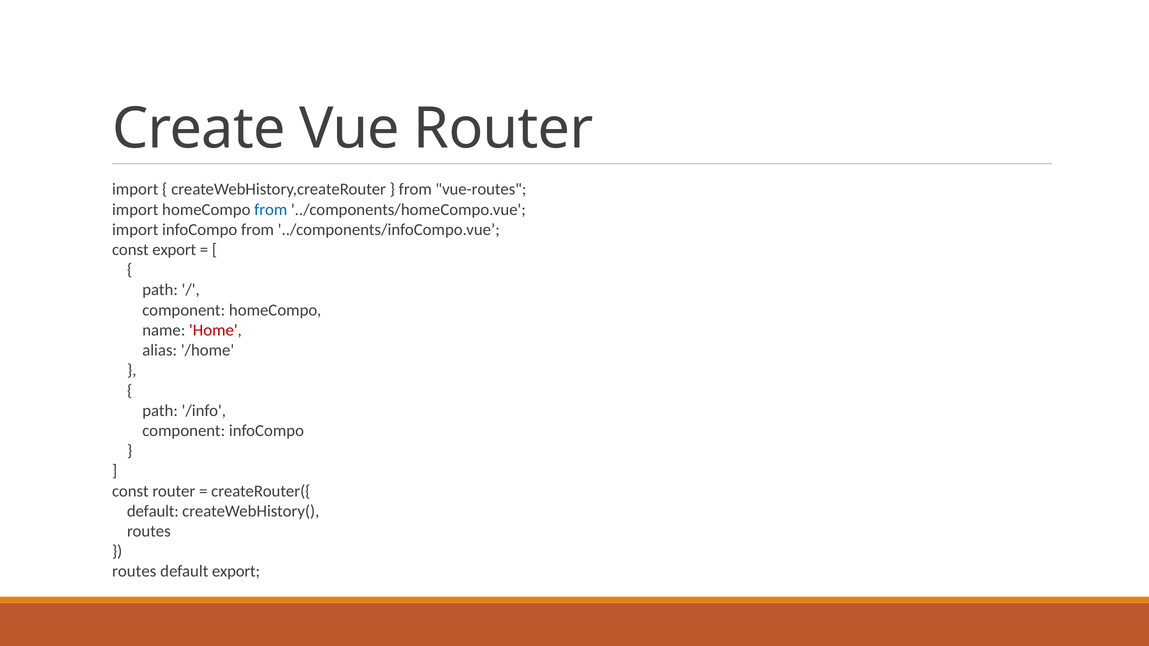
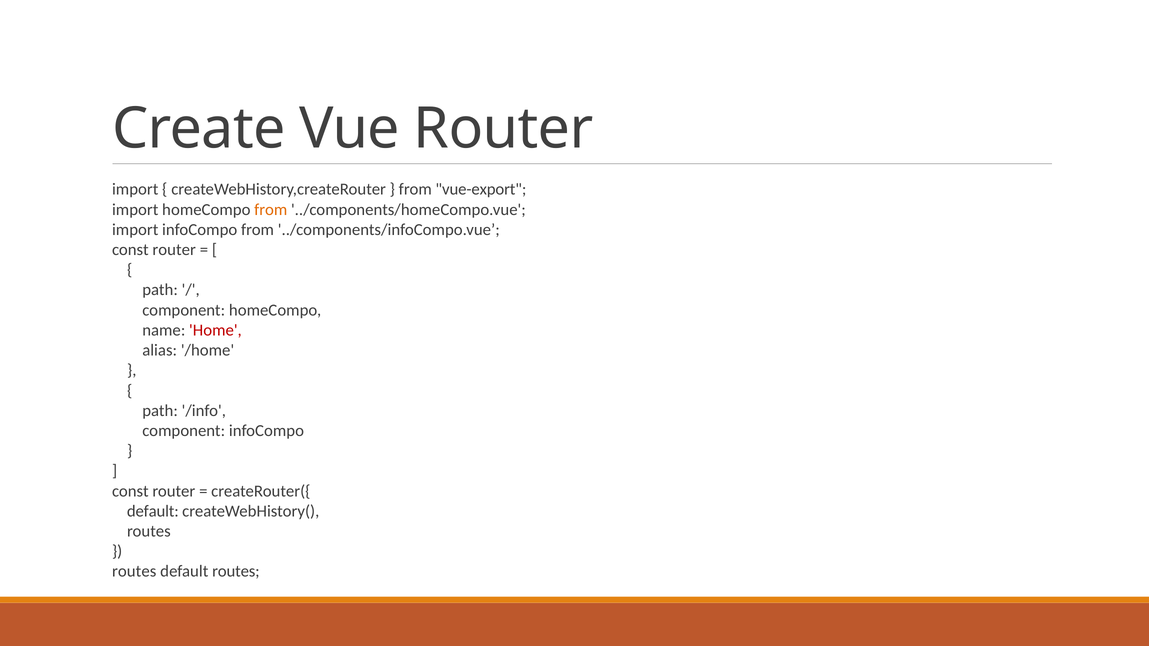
vue-routes: vue-routes -> vue-export (481, 189)
from colour: blue -> orange (271, 210)
export: export -> router (174, 250)
default export: export -> routes (236, 572)
